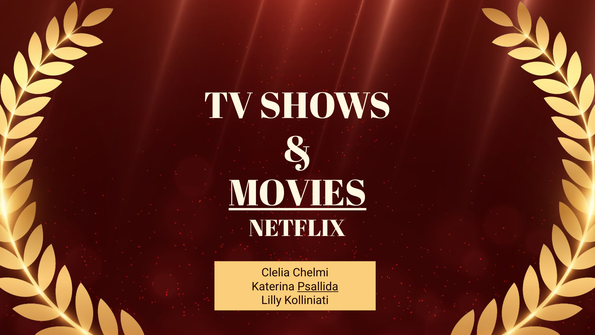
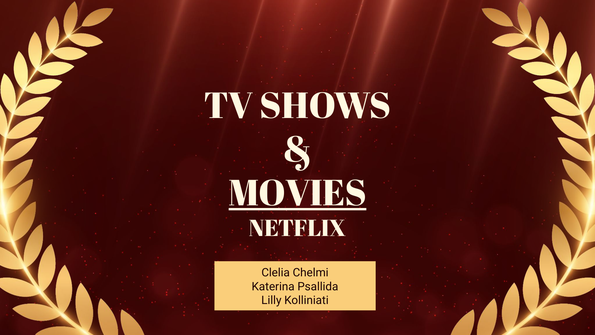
Psallida underline: present -> none (318, 286)
